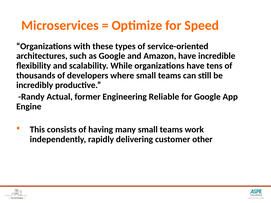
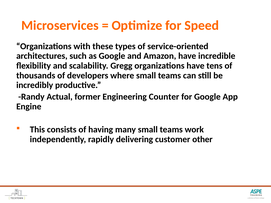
While: While -> Gregg (121, 66)
Reliable: Reliable -> Counter (164, 97)
